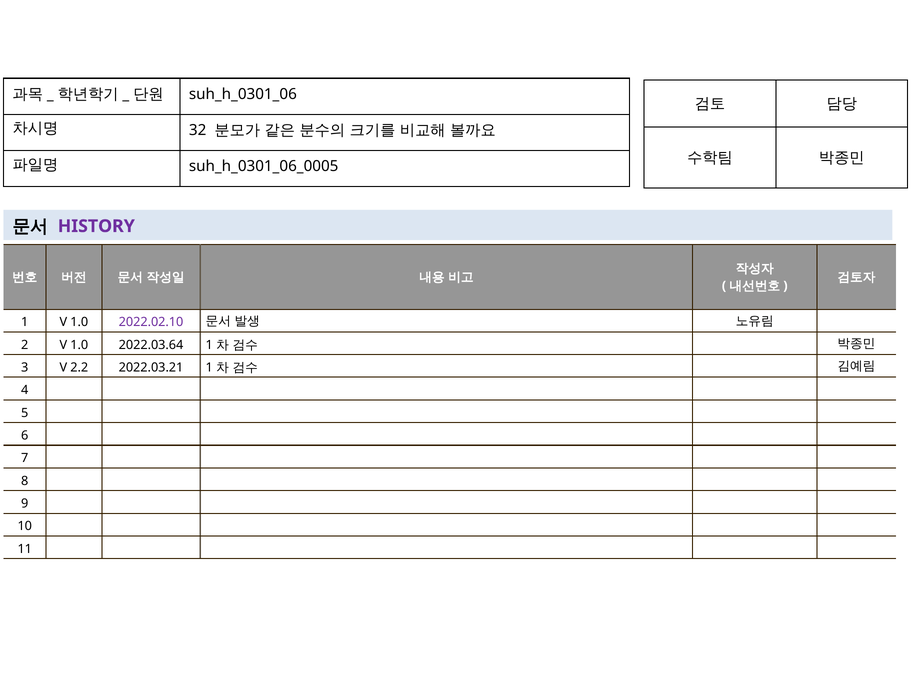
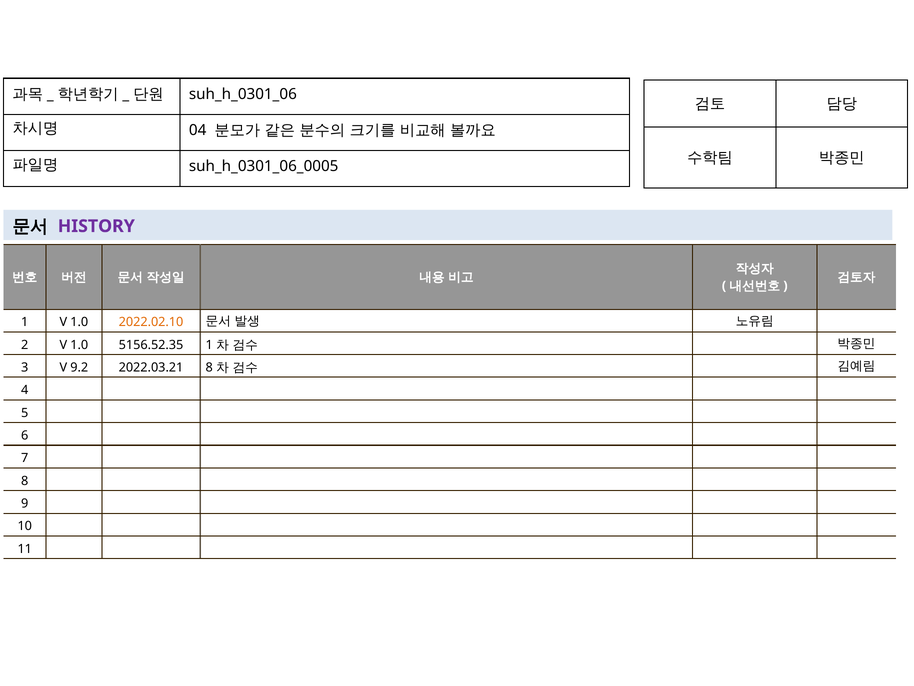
32: 32 -> 04 (198, 130)
2022.02.10 colour: purple -> orange (151, 322)
2022.03.64: 2022.03.64 -> 5156.52.35 (151, 345)
2.2: 2.2 -> 9.2 (79, 367)
2022.03.21 1: 1 -> 8 (209, 367)
